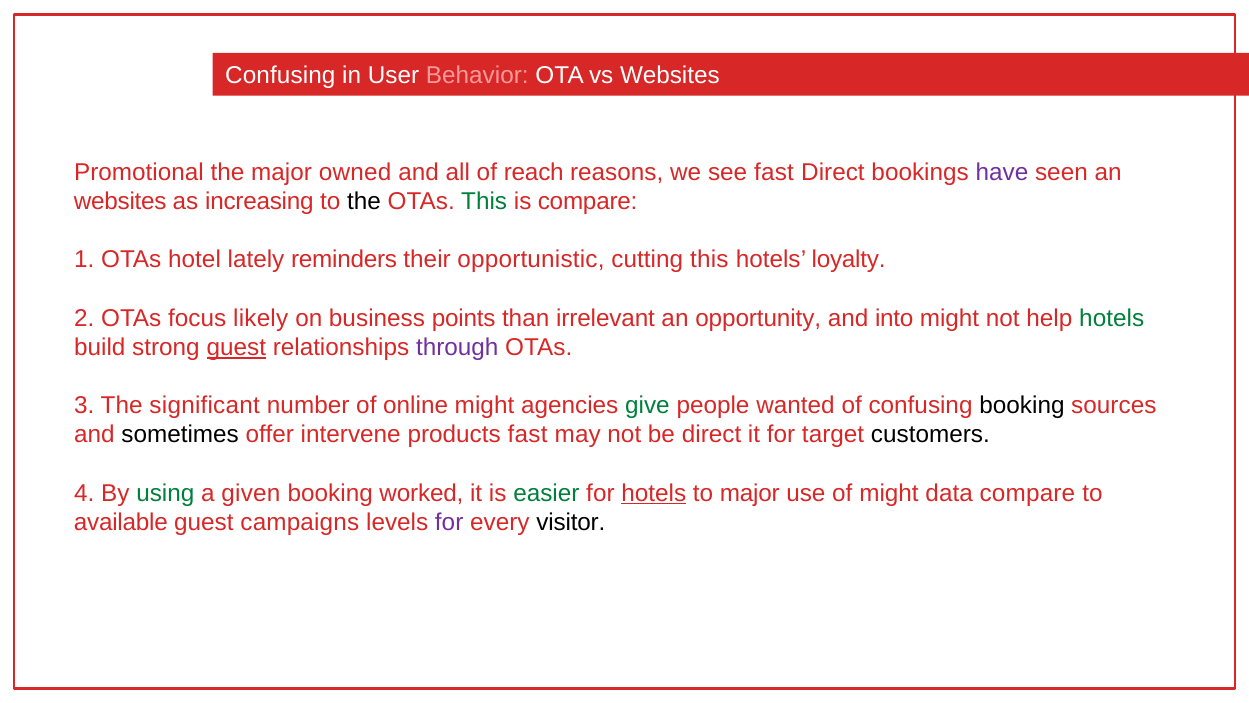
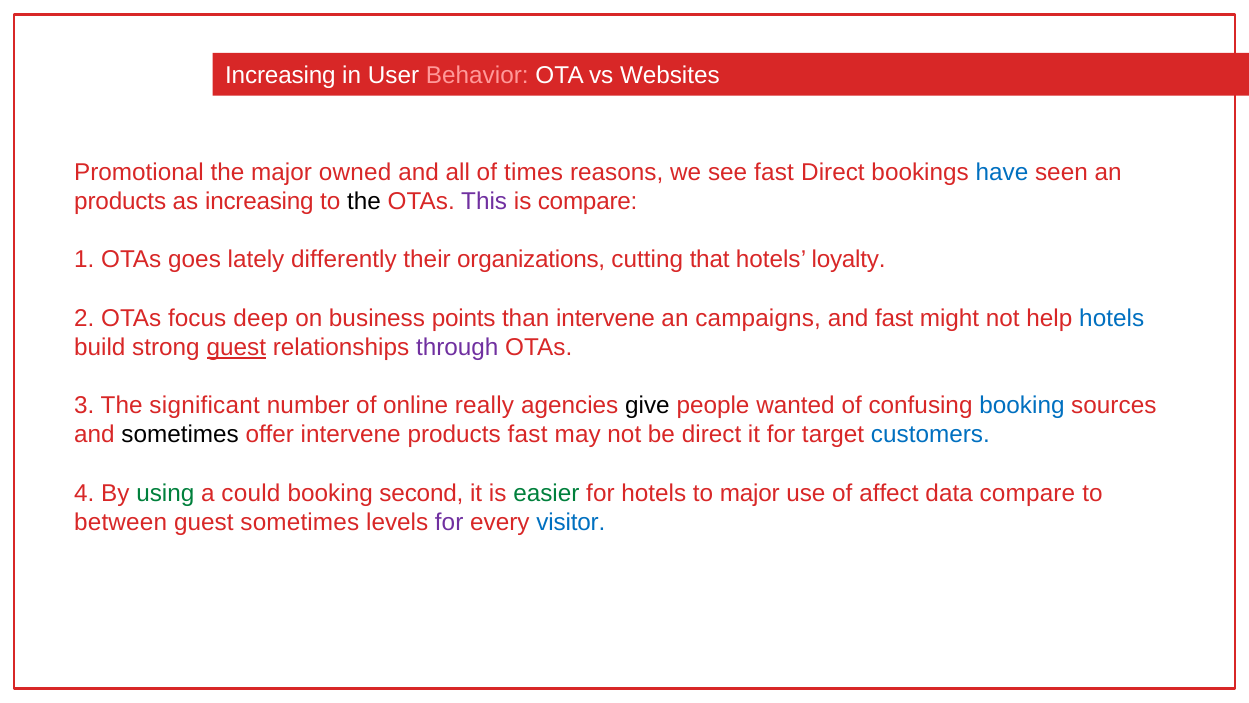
Confusing: Confusing -> Increasing (280, 76)
reach: reach -> times (534, 172)
have colour: purple -> blue (1002, 172)
websites: websites -> products (120, 201)
This colour: green -> purple (484, 201)
hotel: hotel -> goes (194, 260)
reminders: reminders -> differently (344, 260)
opportunistic: opportunistic -> organizations (531, 260)
cutting this: this -> that (710, 260)
likely: likely -> deep (261, 318)
than irrelevant: irrelevant -> intervene (606, 318)
opportunity: opportunity -> campaigns (758, 318)
and into: into -> fast (894, 318)
hotels colour: green -> blue (1112, 318)
online might: might -> really (484, 406)
give colour: green -> black (647, 406)
booking colour: black -> blue (1022, 406)
customers colour: black -> blue (930, 435)
given: given -> could (251, 493)
worked: worked -> second (421, 493)
hotels underline: present -> none (654, 493)
of might: might -> affect (889, 493)
available: available -> between (121, 522)
guest campaigns: campaigns -> sometimes (300, 522)
visitor colour: black -> blue (571, 522)
